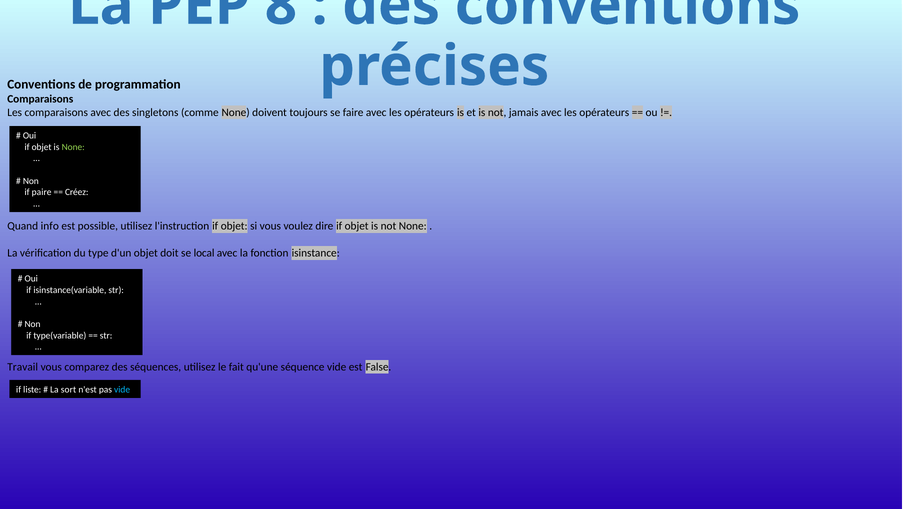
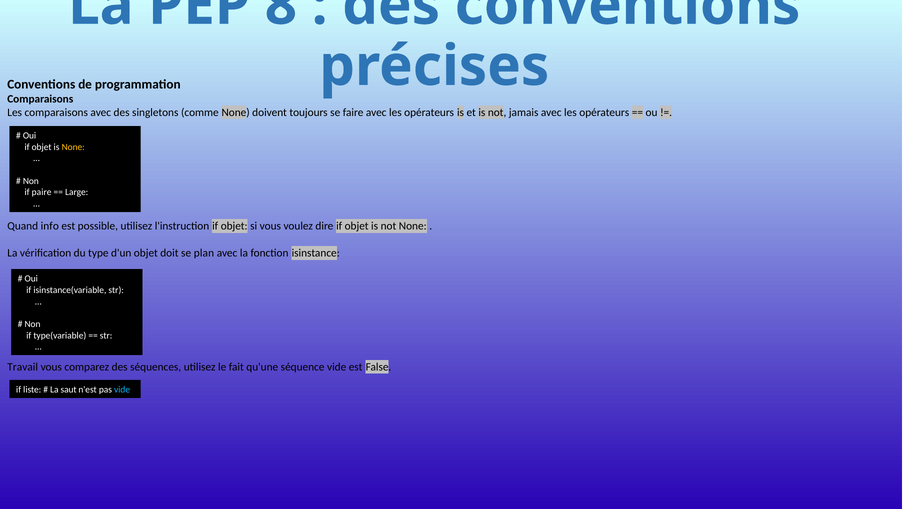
None colour: light green -> yellow (73, 147)
Créez: Créez -> Large (77, 192)
local: local -> plan (204, 253)
sort: sort -> saut (69, 389)
